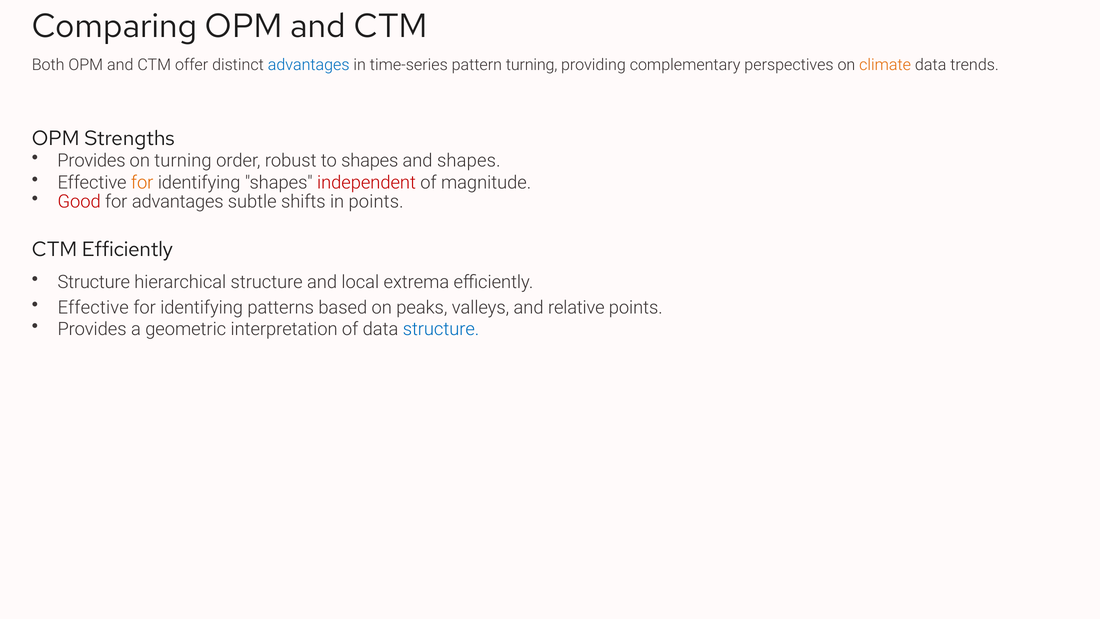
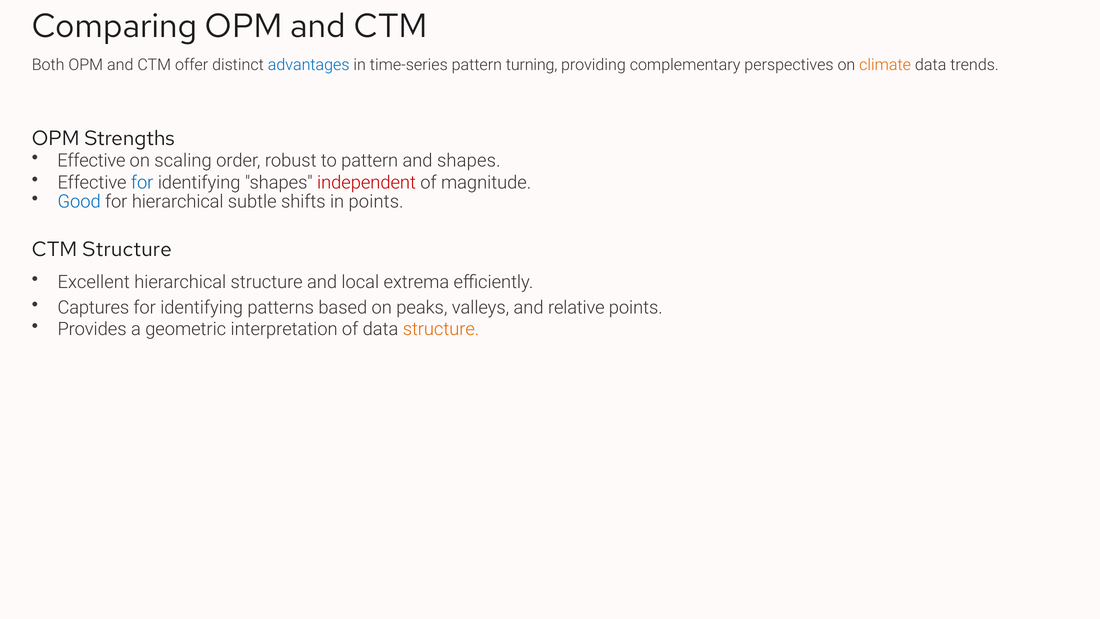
Provides: Provides -> Effective (91, 161)
on turning: turning -> scaling (183, 161)
to shapes: shapes -> pattern (370, 161)
for colour: orange -> blue (142, 182)
Good colour: red -> blue (79, 202)
for advantages: advantages -> hierarchical (178, 202)
CTM Efficiently: Efficiently -> Structure (127, 249)
Structure: Structure -> Excellent (94, 282)
Effective: Effective -> Captures (93, 307)
structure colour: blue -> orange (441, 329)
